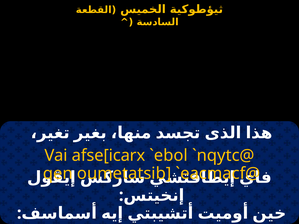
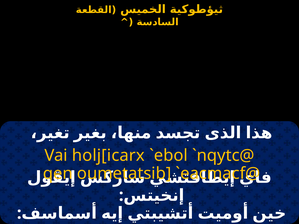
afse[icarx: afse[icarx -> holj[icarx (108, 156)
